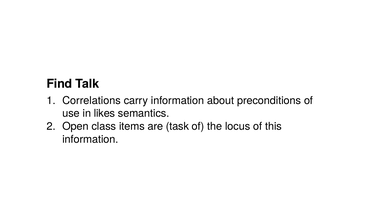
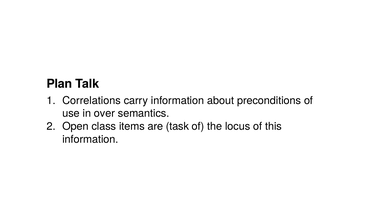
Find: Find -> Plan (59, 84)
likes: likes -> over (104, 113)
